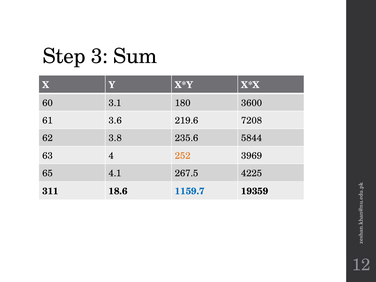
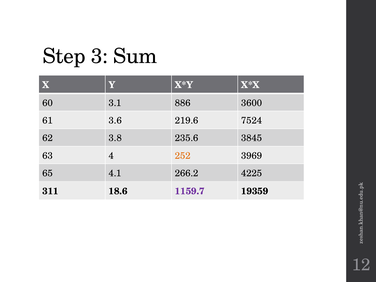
180: 180 -> 886 (183, 103)
7208: 7208 -> 7524 (252, 121)
5844: 5844 -> 3845 (252, 138)
267.5: 267.5 -> 266.2 (187, 173)
1159.7 colour: blue -> purple (190, 191)
